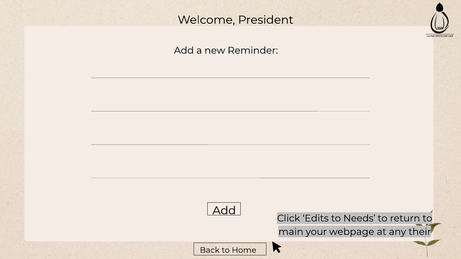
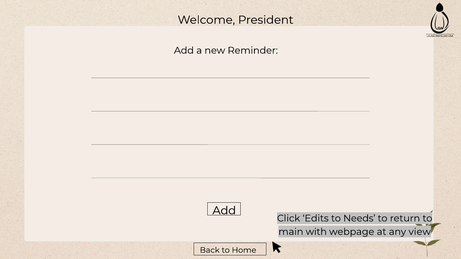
your: your -> with (316, 232)
their: their -> view (420, 232)
